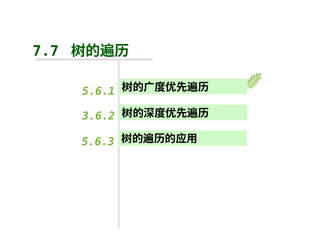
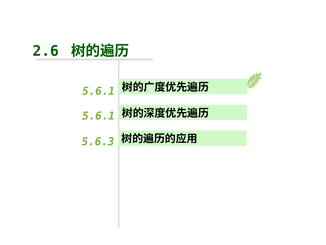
7.7: 7.7 -> 2.6 (46, 51)
3.6.2: 3.6.2 -> 5.6.1 (99, 116)
